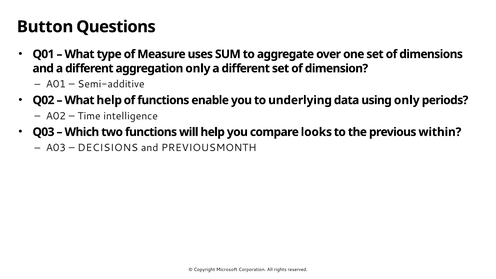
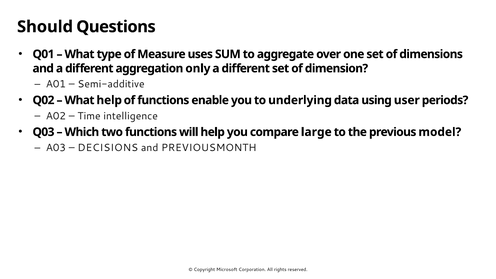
Button: Button -> Should (45, 27)
using only: only -> user (407, 100)
looks: looks -> large (316, 132)
within: within -> model (440, 132)
